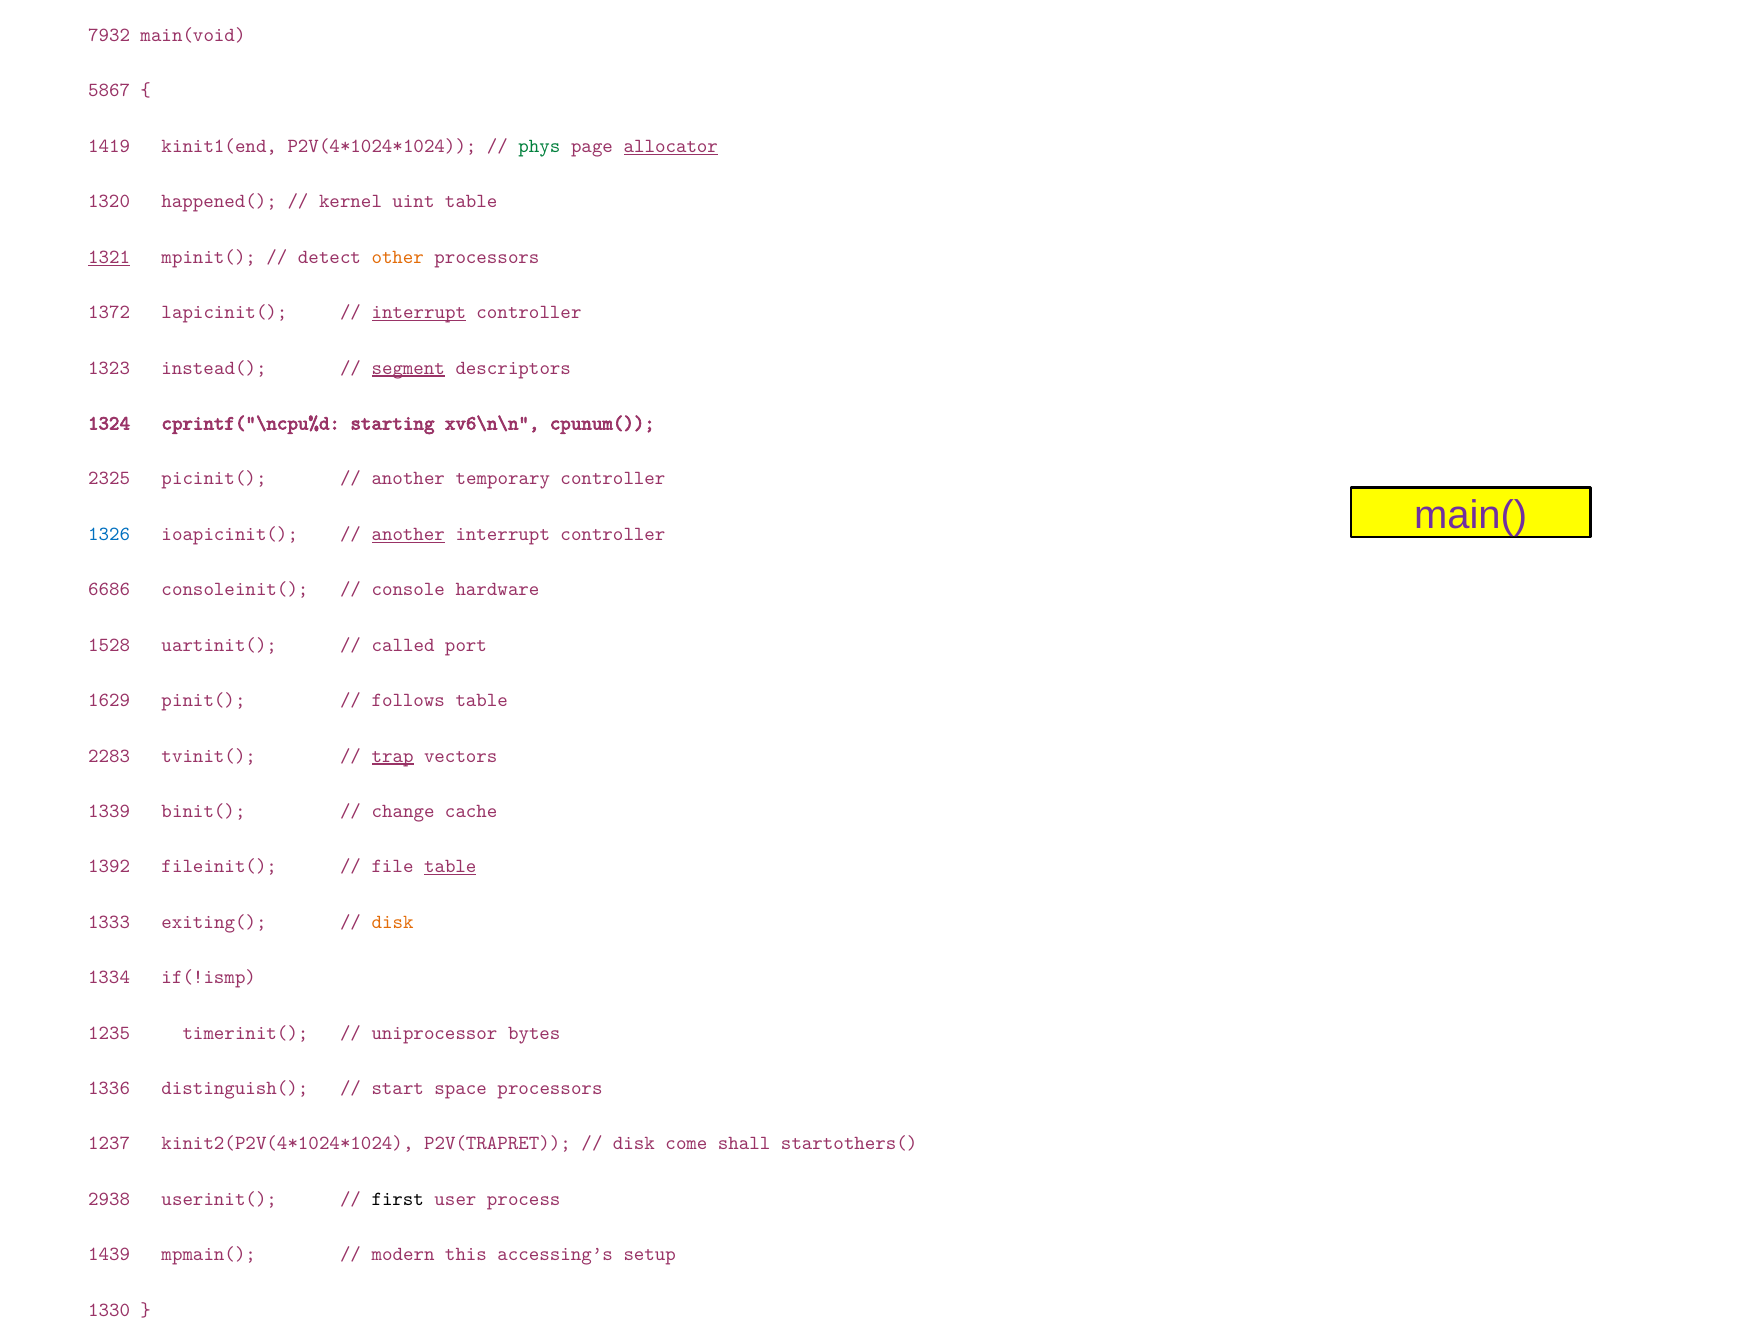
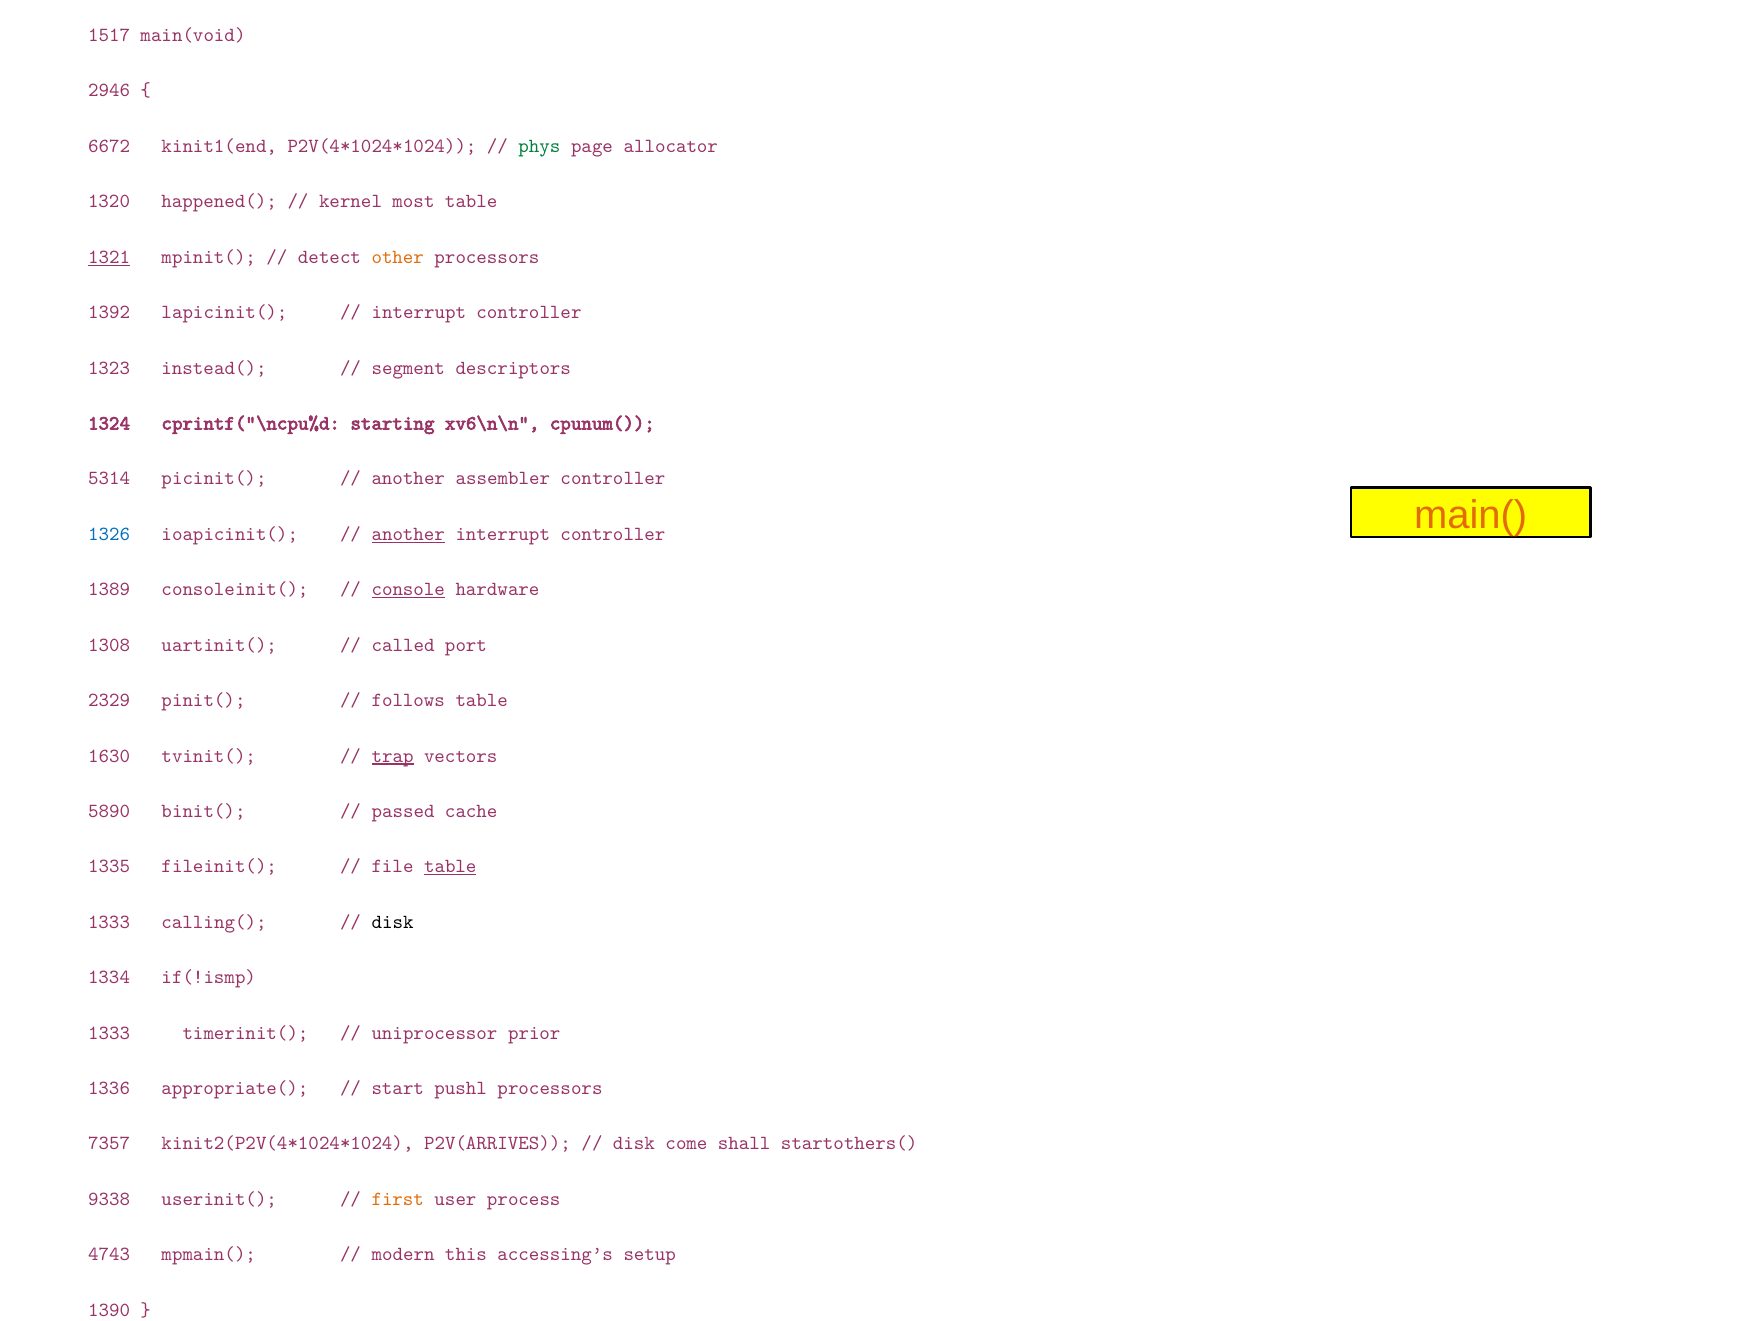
7932: 7932 -> 1517 (109, 35)
5867: 5867 -> 2946 (109, 90)
1419: 1419 -> 6672 (109, 146)
allocator underline: present -> none (671, 146)
uint: uint -> most (413, 201)
1372: 1372 -> 1392 (109, 312)
interrupt underline: present -> none (419, 312)
segment underline: present -> none (408, 368)
2325: 2325 -> 5314 (109, 478)
temporary: temporary -> assembler (503, 478)
main( colour: purple -> orange (1471, 515)
6686: 6686 -> 1389 (109, 589)
console underline: none -> present (408, 589)
1528: 1528 -> 1308 (109, 645)
1629: 1629 -> 2329 (109, 700)
2283: 2283 -> 1630 (109, 756)
1339: 1339 -> 5890 (109, 811)
change: change -> passed (403, 811)
1392: 1392 -> 1335 (109, 866)
exiting(: exiting( -> calling( (214, 922)
disk colour: orange -> black (393, 922)
1235: 1235 -> 1333 (109, 1033)
bytes: bytes -> prior (534, 1033)
distinguish(: distinguish( -> appropriate( (235, 1088)
space: space -> pushl (461, 1088)
1237: 1237 -> 7357 (109, 1144)
P2V(TRAPRET: P2V(TRAPRET -> P2V(ARRIVES (497, 1144)
2938: 2938 -> 9338 (109, 1199)
first colour: black -> orange (398, 1199)
1439: 1439 -> 4743 (109, 1255)
1330: 1330 -> 1390 (109, 1310)
